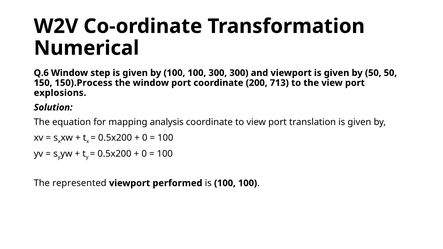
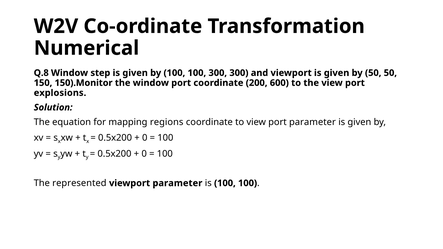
Q.6: Q.6 -> Q.8 (41, 73)
150).Process: 150).Process -> 150).Monitor (84, 83)
713: 713 -> 600 (279, 83)
analysis: analysis -> regions (167, 122)
port translation: translation -> parameter (312, 122)
viewport performed: performed -> parameter (177, 183)
